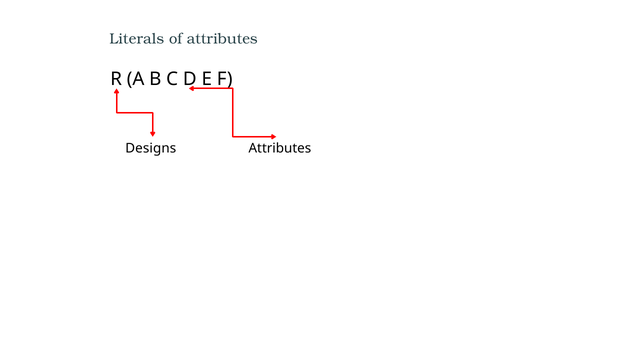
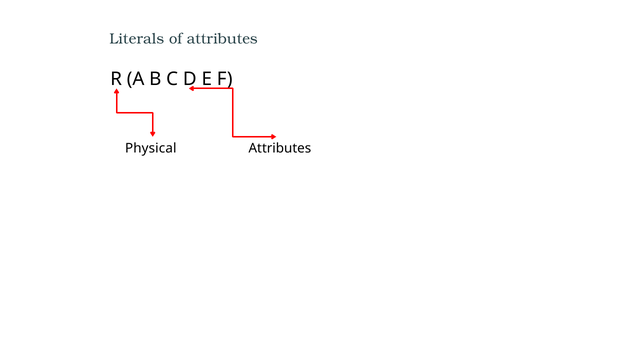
Designs: Designs -> Physical (151, 148)
